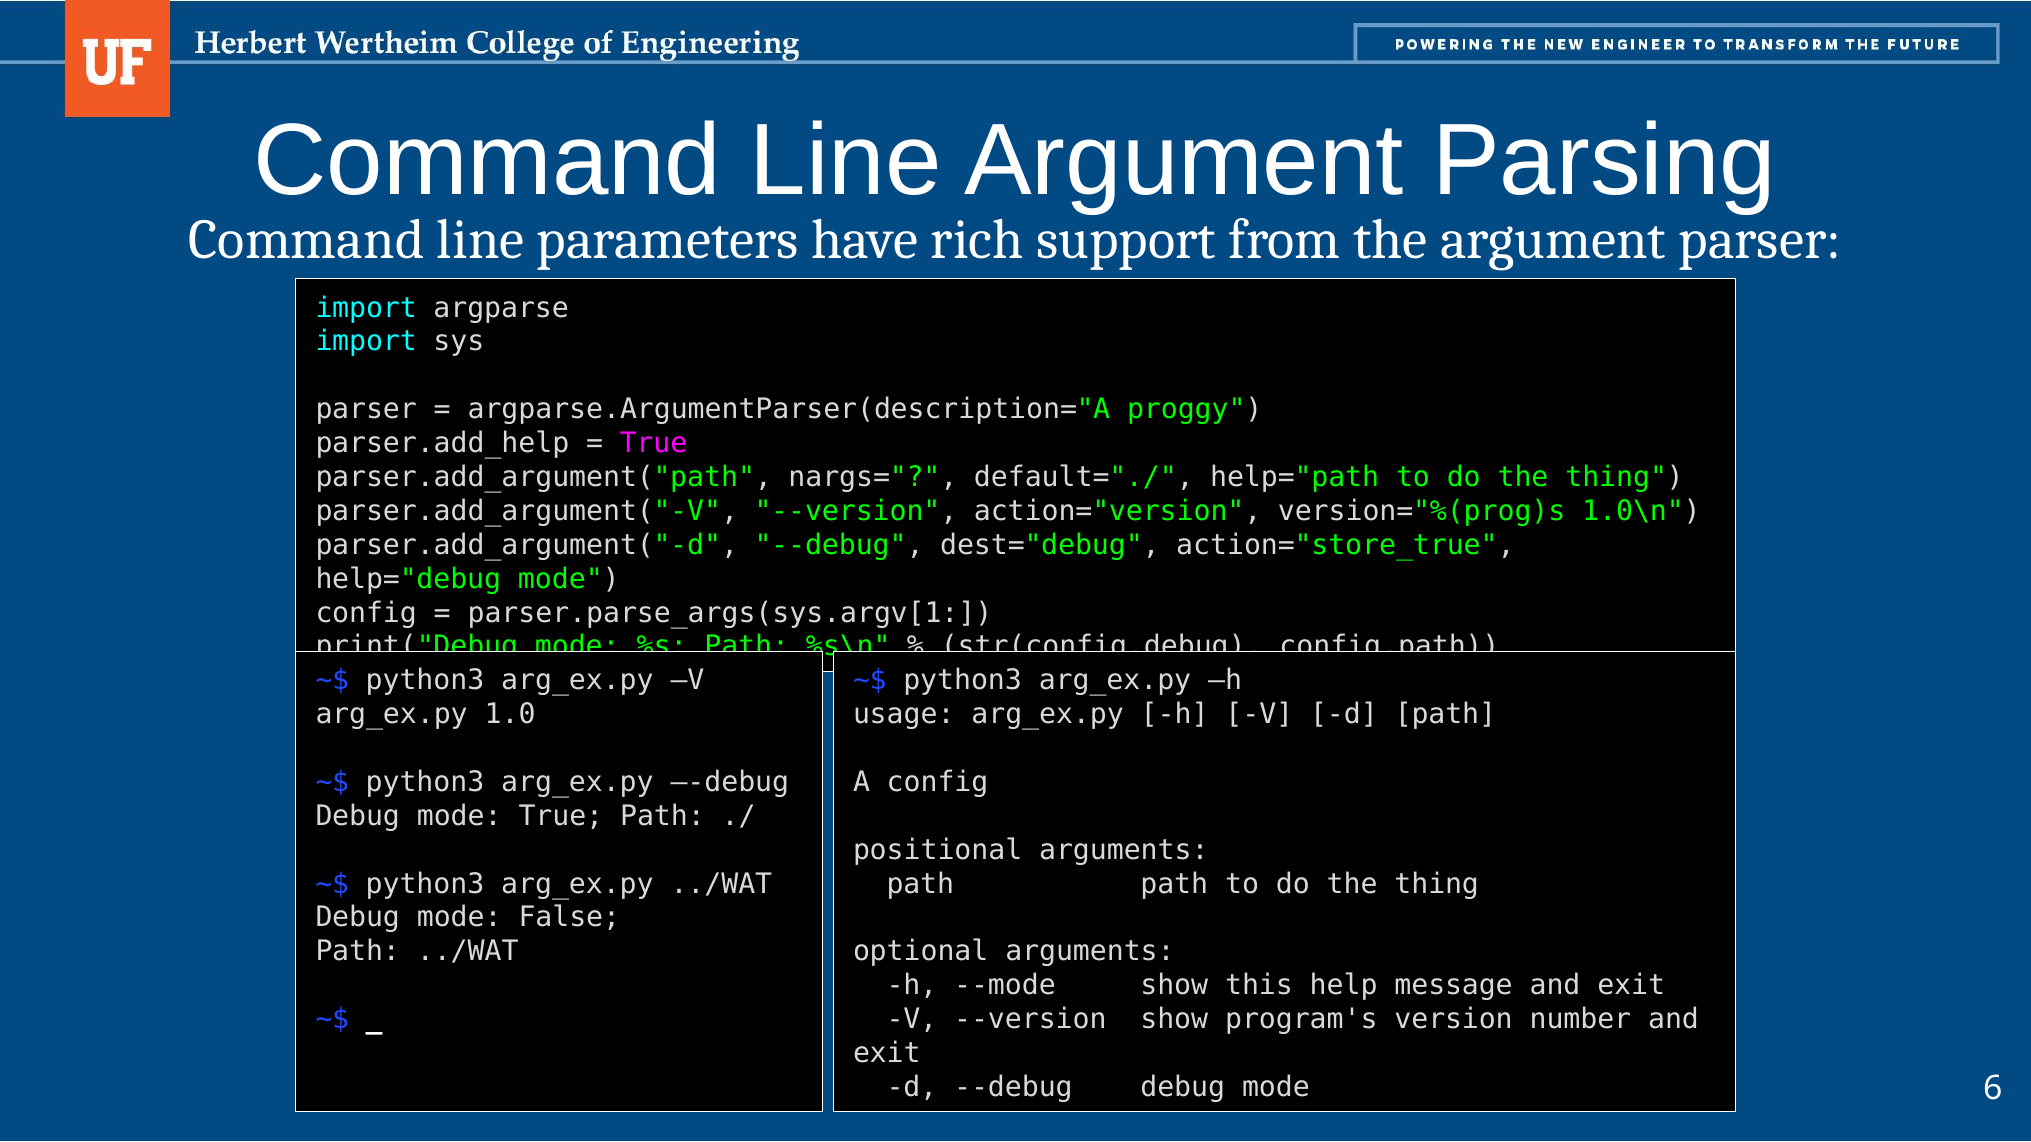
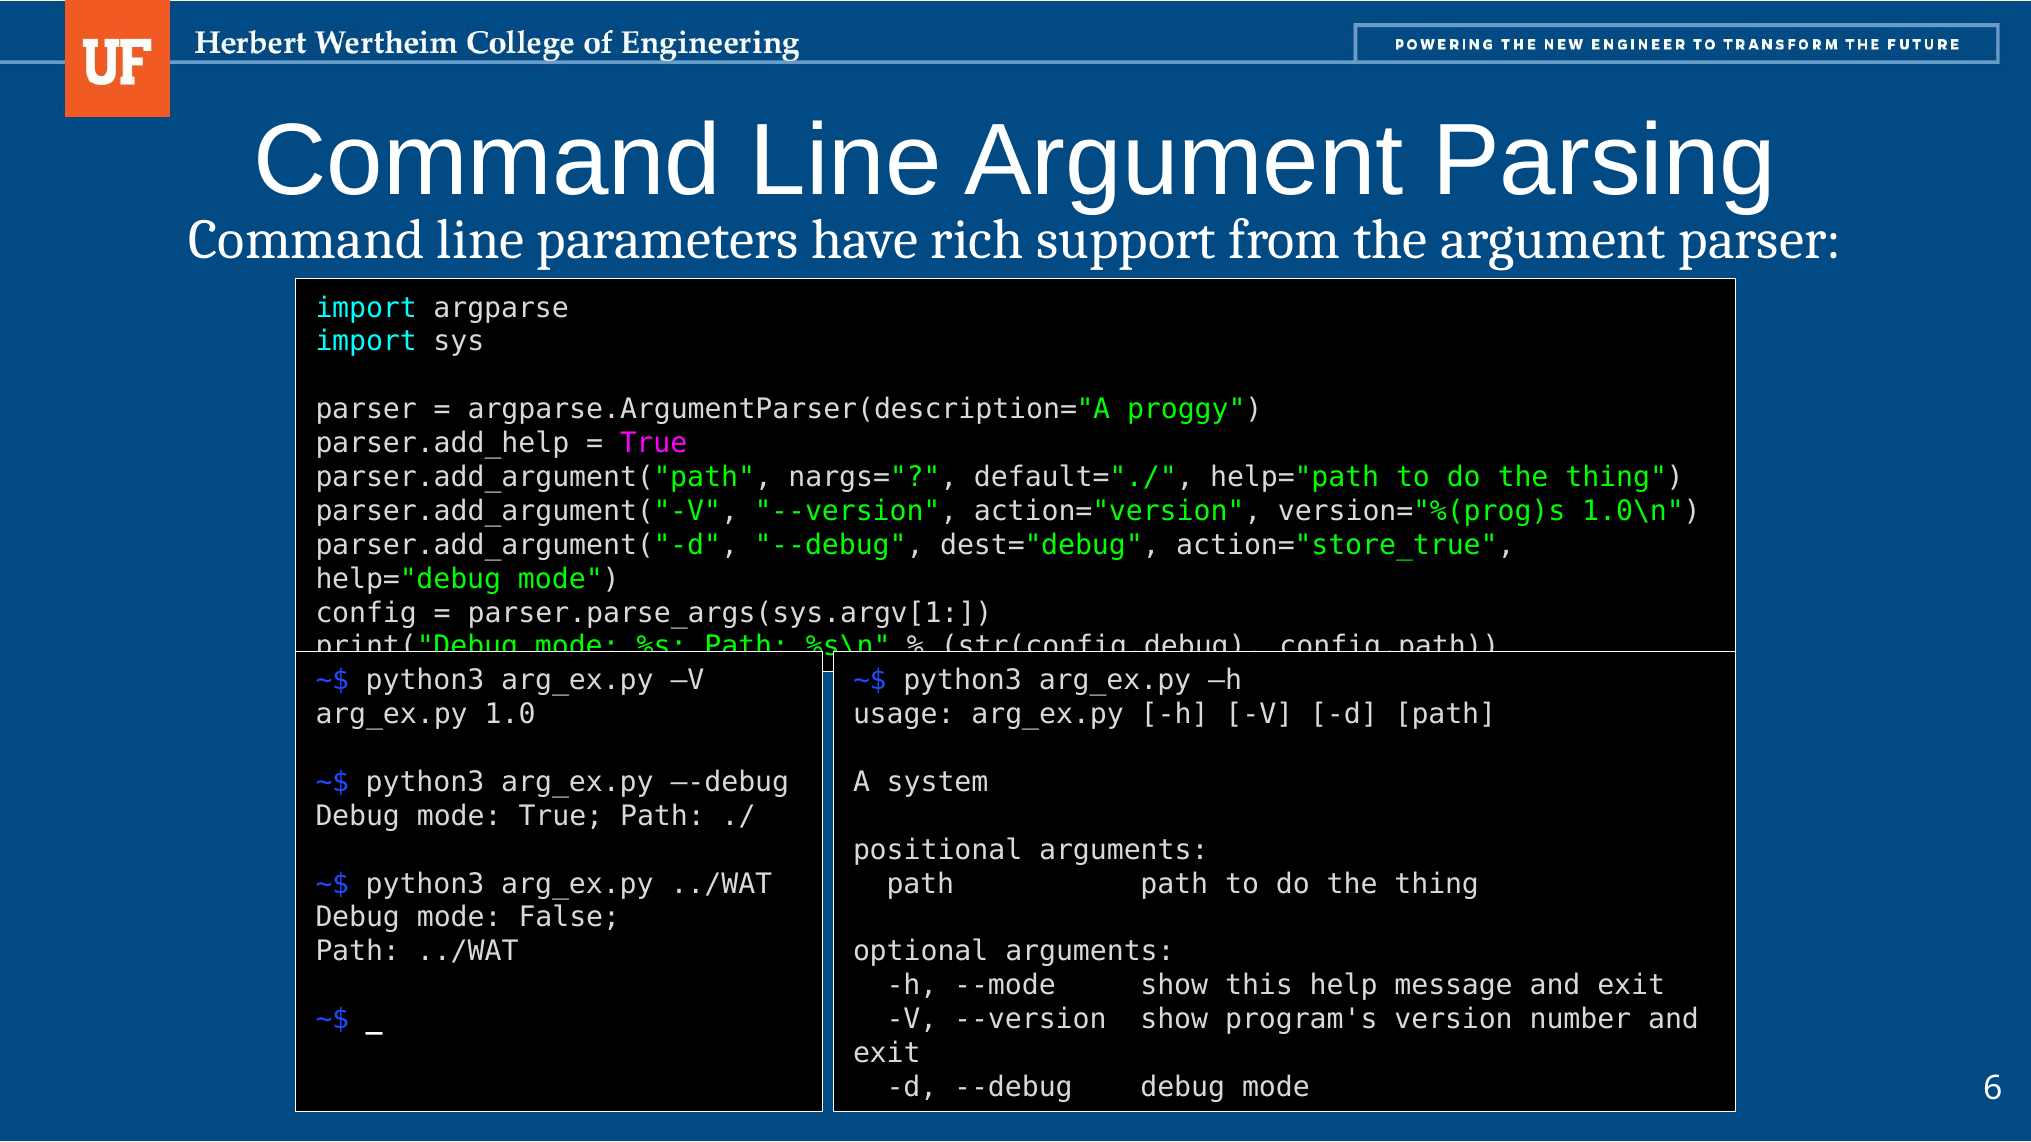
A config: config -> system (938, 782)
